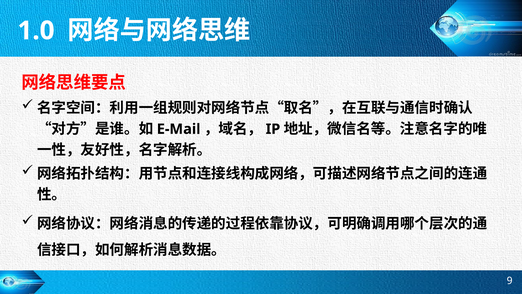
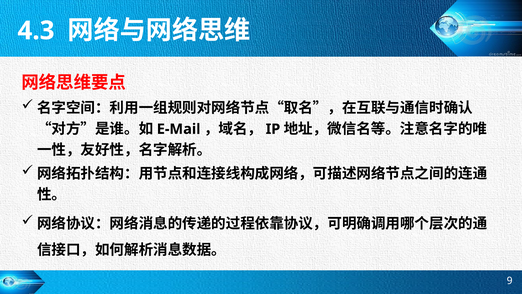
1.0: 1.0 -> 4.3 (36, 31)
